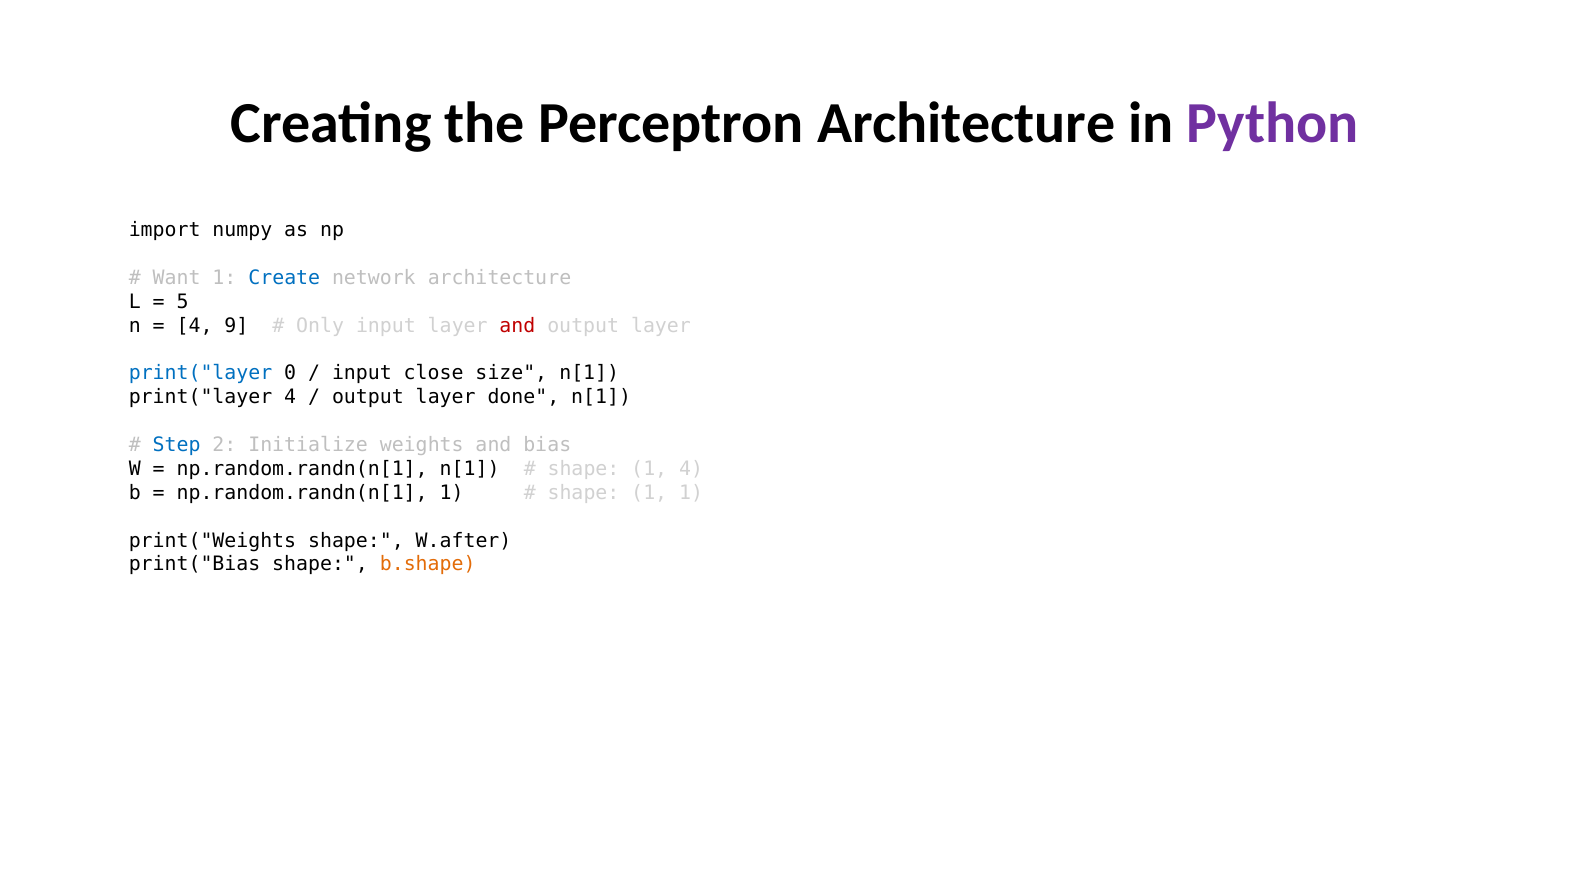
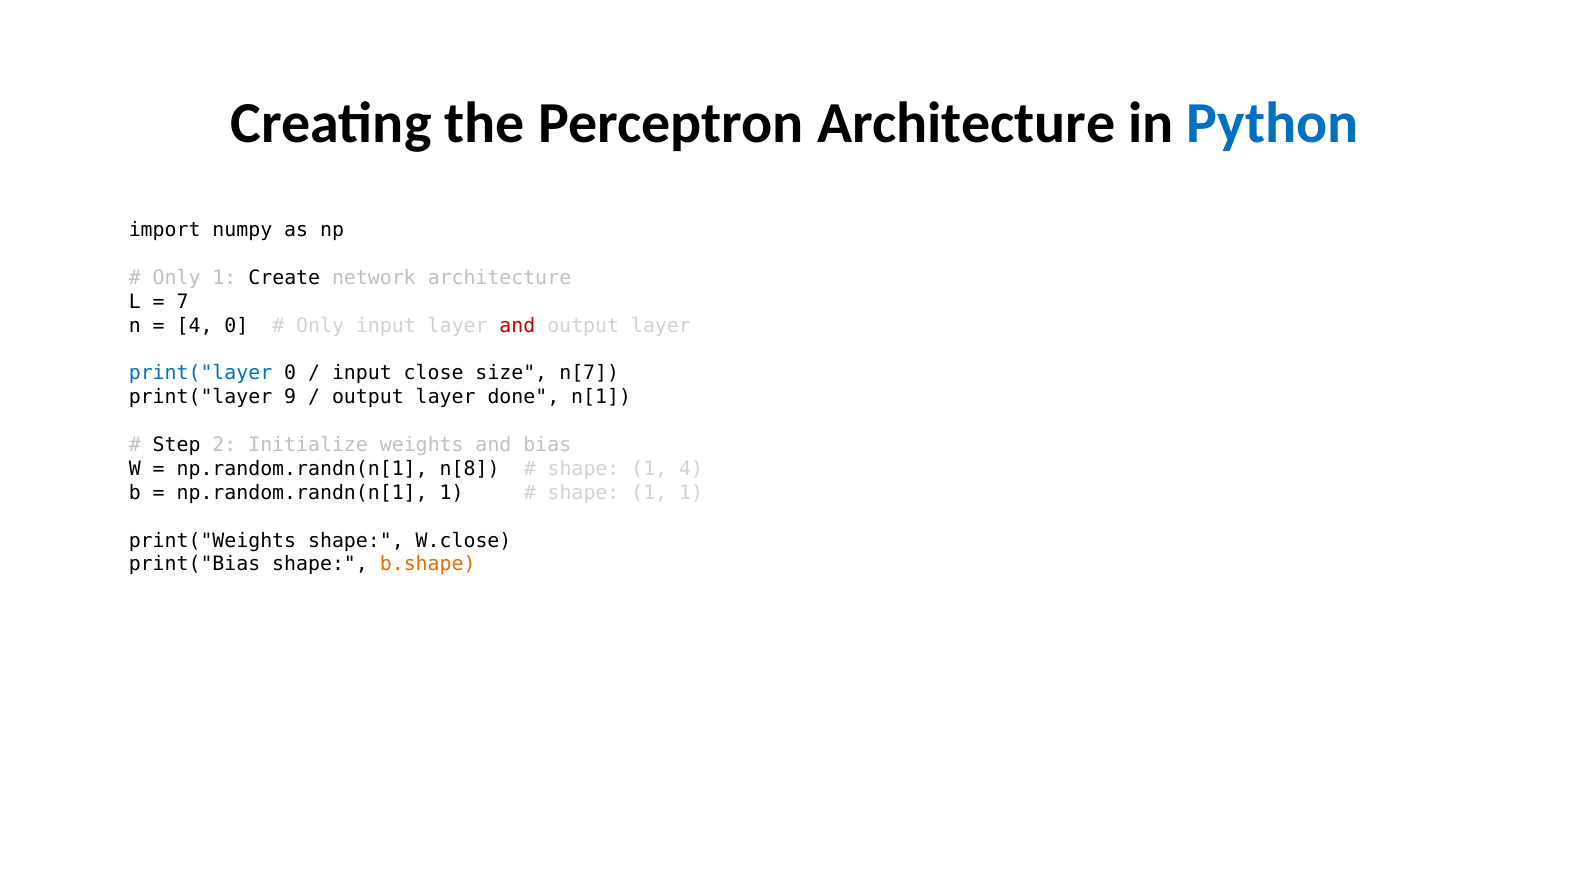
Python colour: purple -> blue (1273, 123)
Want: Want -> Only (177, 278)
Create colour: blue -> black (284, 278)
5: 5 -> 7 (182, 302)
4 9: 9 -> 0 (236, 326)
size n[1: n[1 -> n[7 (589, 373)
print("layer 4: 4 -> 9 (290, 397)
Step colour: blue -> black (177, 445)
np.random.randn(n[1 n[1: n[1 -> n[8 (470, 469)
W.after: W.after -> W.close (464, 540)
